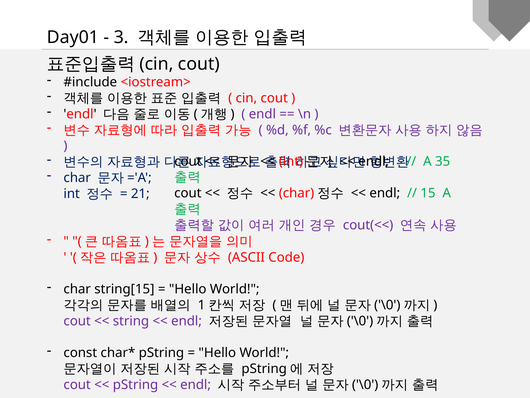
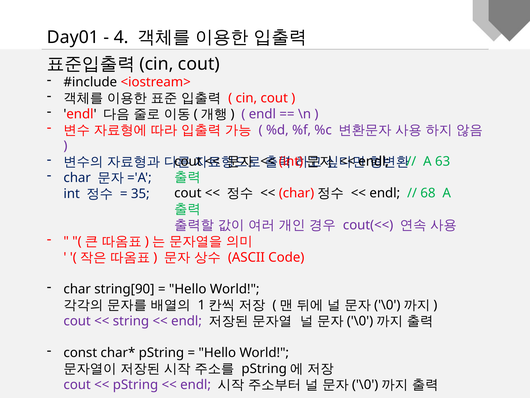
3: 3 -> 4 (121, 37)
35: 35 -> 63 (443, 161)
15: 15 -> 68 (428, 193)
21: 21 -> 35 (140, 193)
string[15: string[15 -> string[90 (124, 289)
